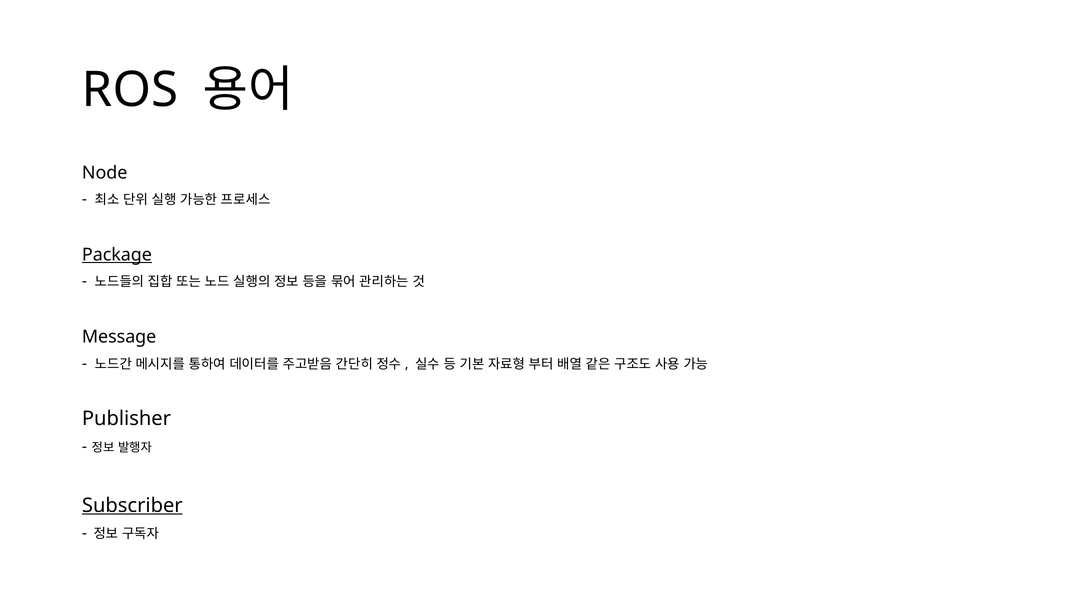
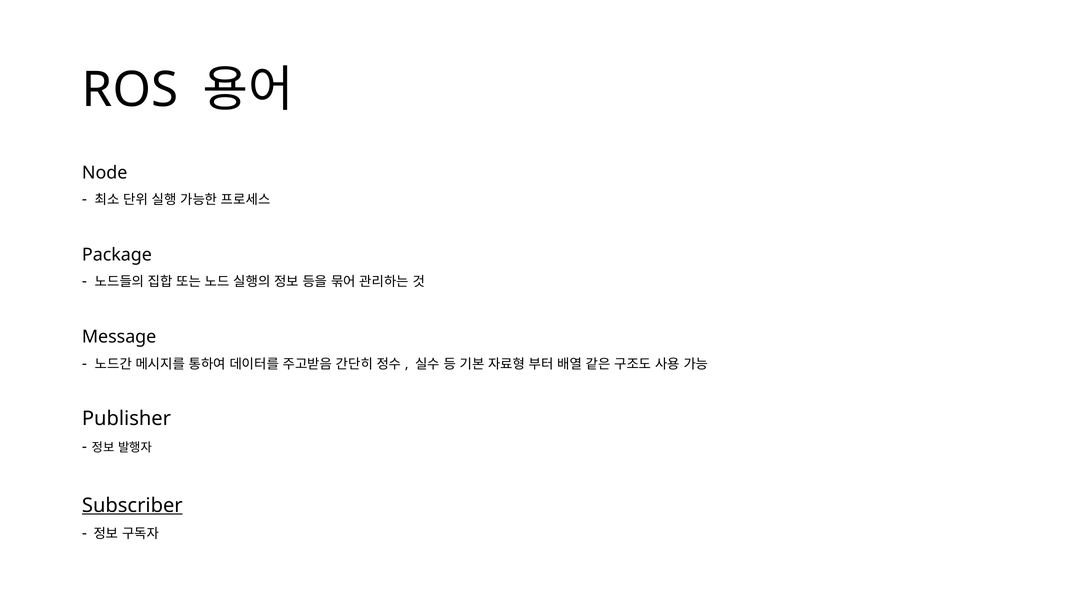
Package underline: present -> none (117, 255)
